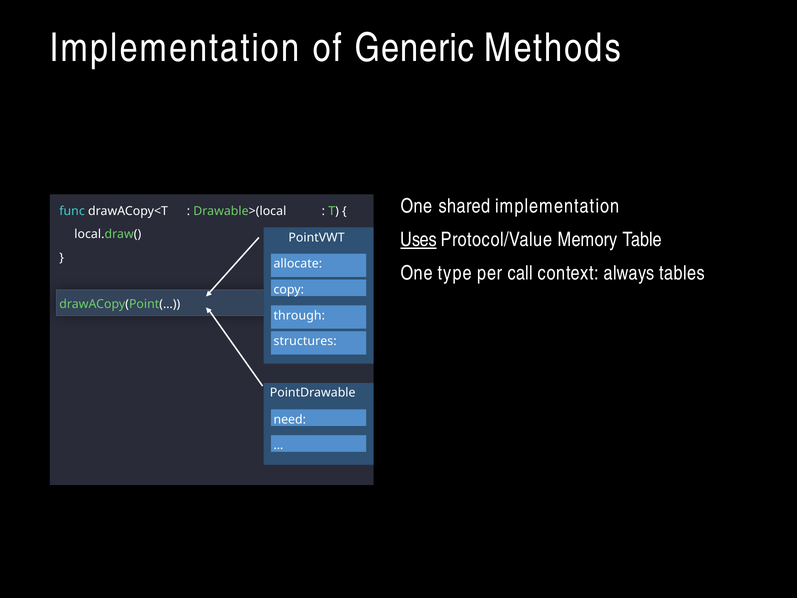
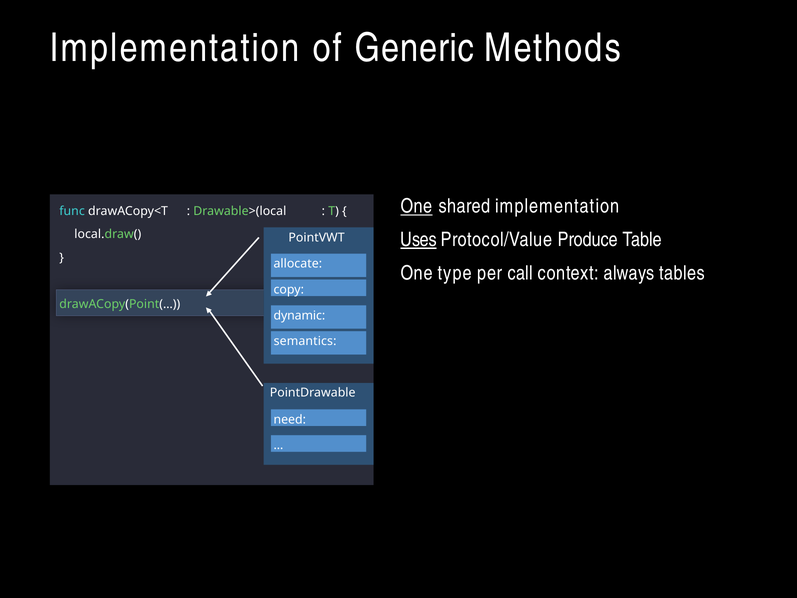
One underline: none -> present (416, 206)
Memory: Memory -> Produce (588, 240)
through: through -> dynamic (299, 316)
structures: structures -> semantics (305, 341)
